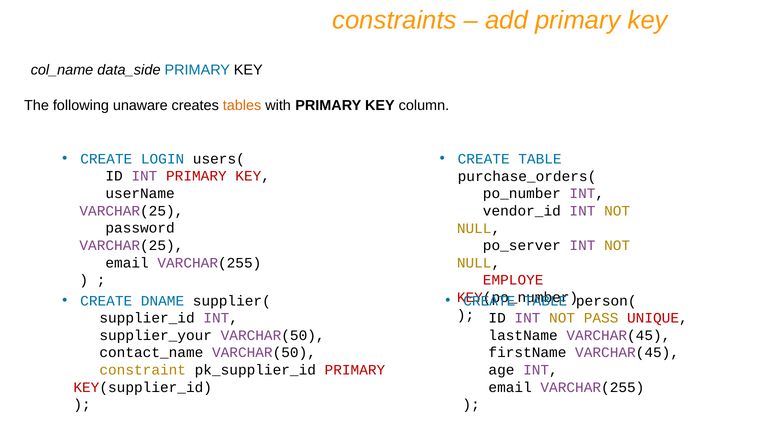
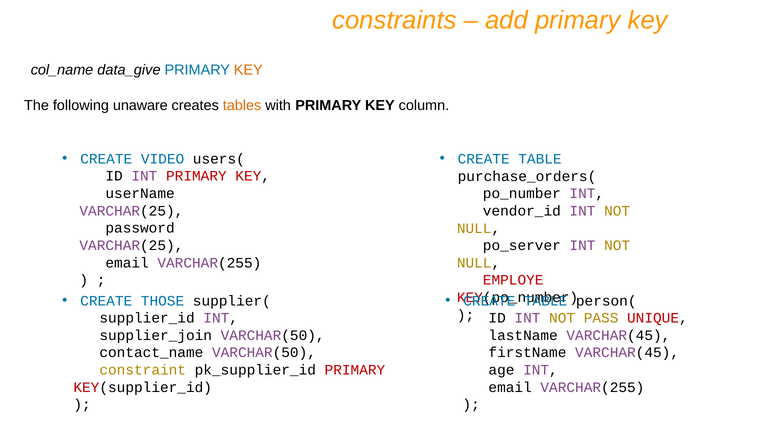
data_side: data_side -> data_give (129, 70)
KEY colour: black -> orange (248, 70)
LOGIN: LOGIN -> VIDEO (163, 159)
DNAME: DNAME -> THOSE (163, 301)
supplier_your: supplier_your -> supplier_join (156, 336)
